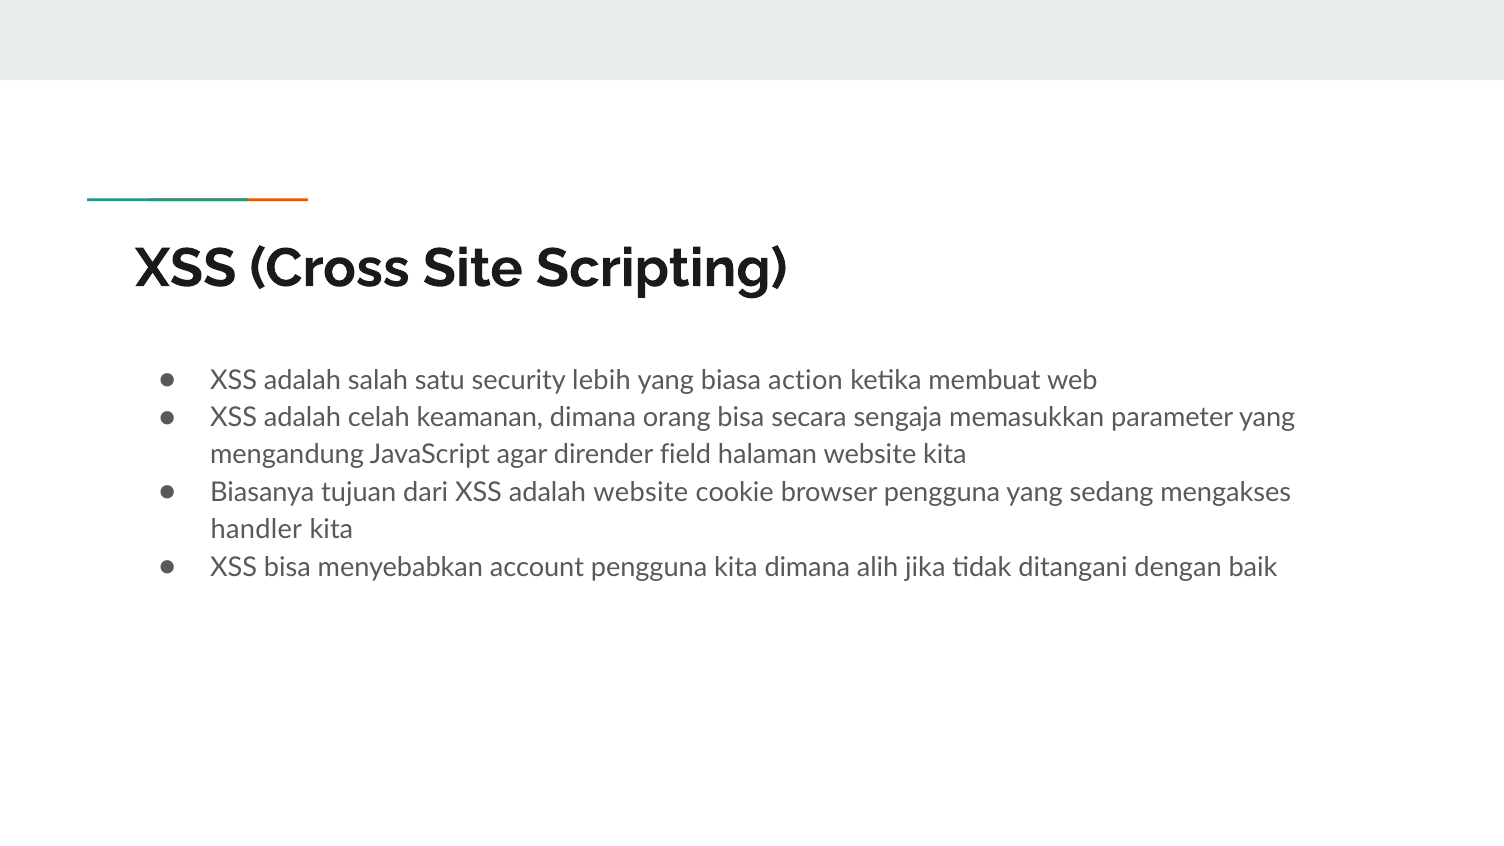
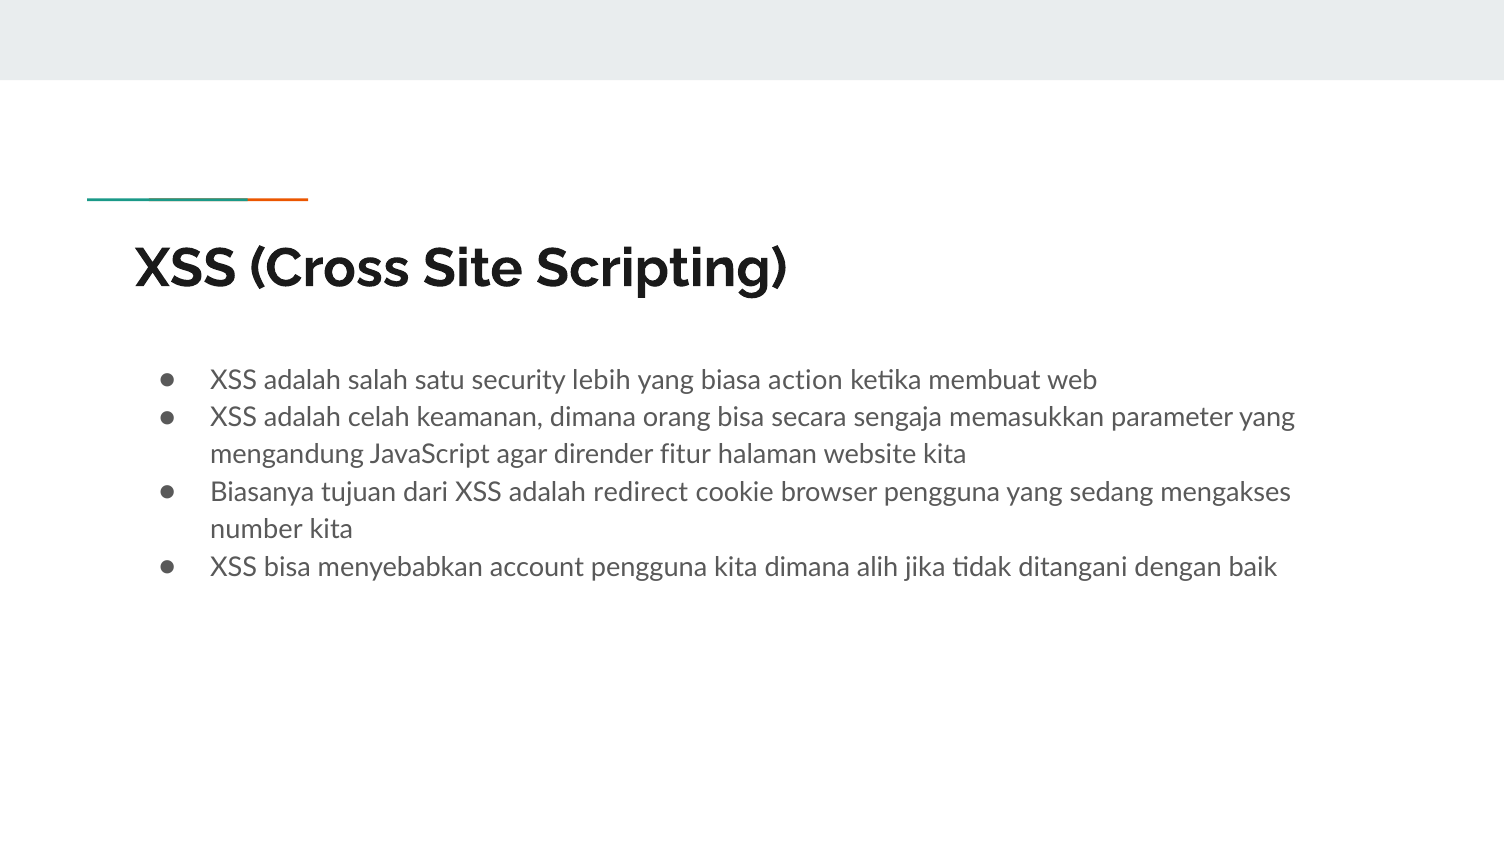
field: field -> fitur (685, 455)
adalah website: website -> redirect (641, 493)
handler: handler -> number (256, 530)
